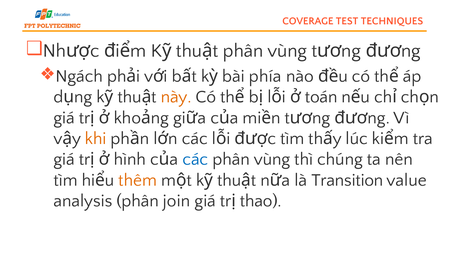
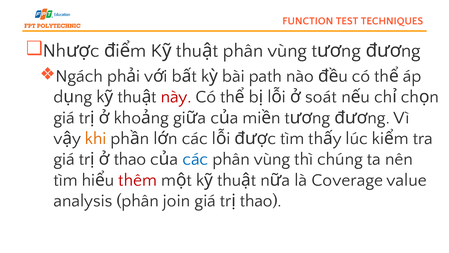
COVERAGE: COVERAGE -> FUNCTION (308, 21)
phía: phía -> path (265, 76)
này colour: orange -> red (176, 97)
toán: toán -> soát (321, 97)
hình: hình -> thao (130, 159)
thêm colour: orange -> red (138, 180)
Transition: Transition -> Coverage (347, 180)
